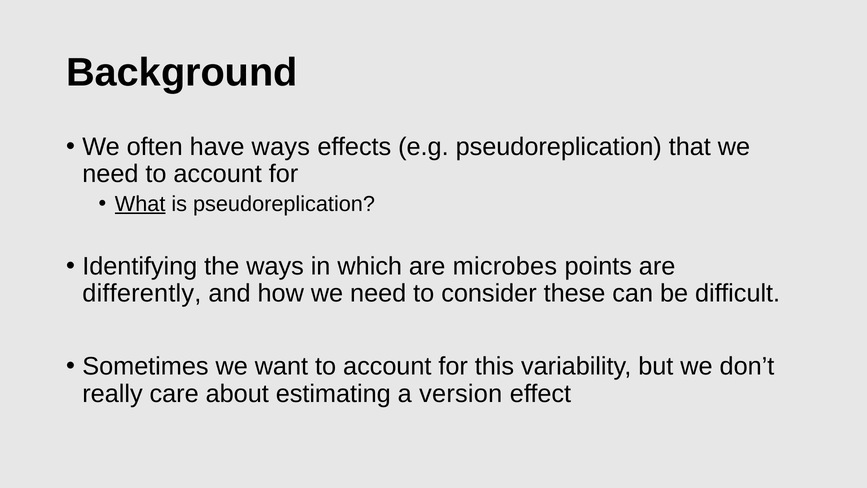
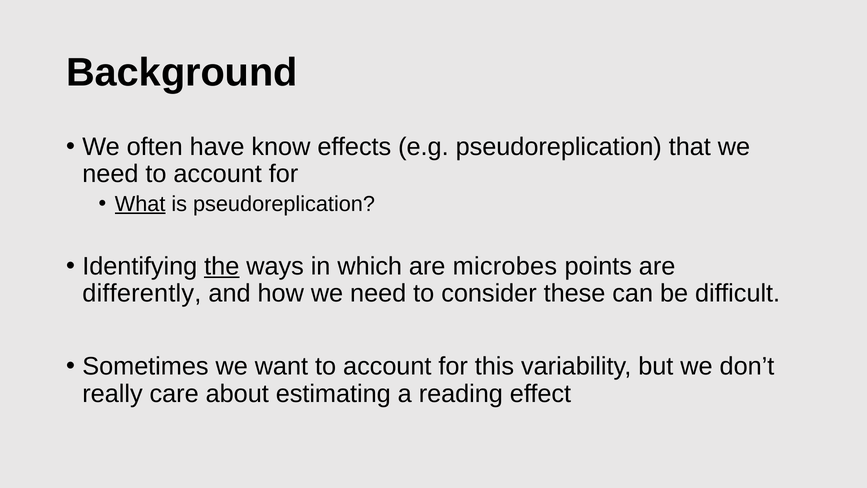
have ways: ways -> know (281, 147)
the underline: none -> present (222, 266)
version: version -> reading (461, 393)
